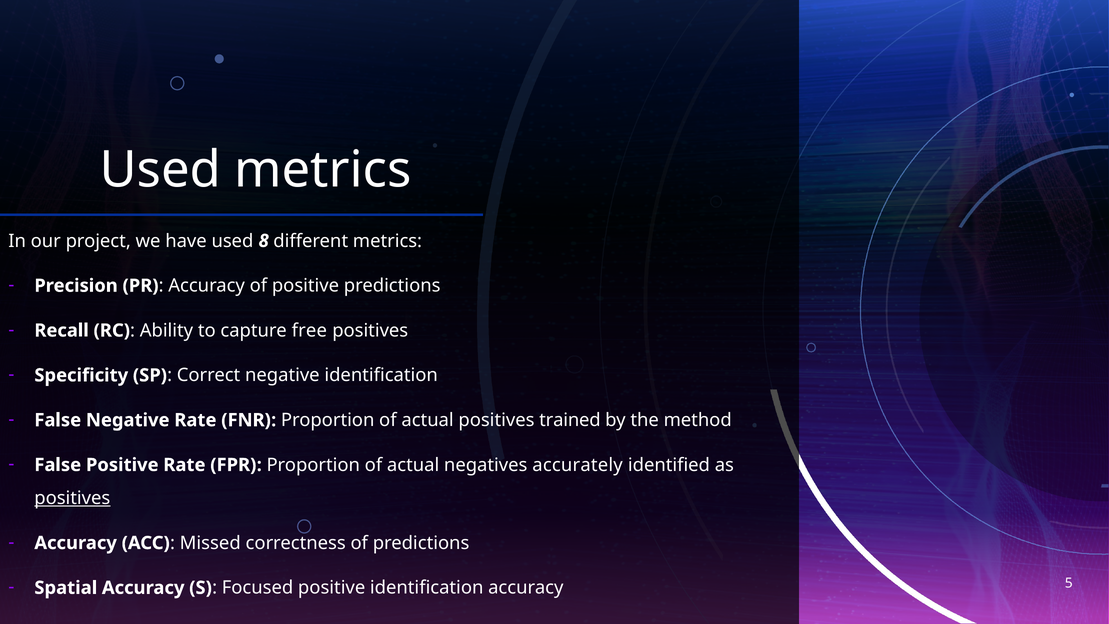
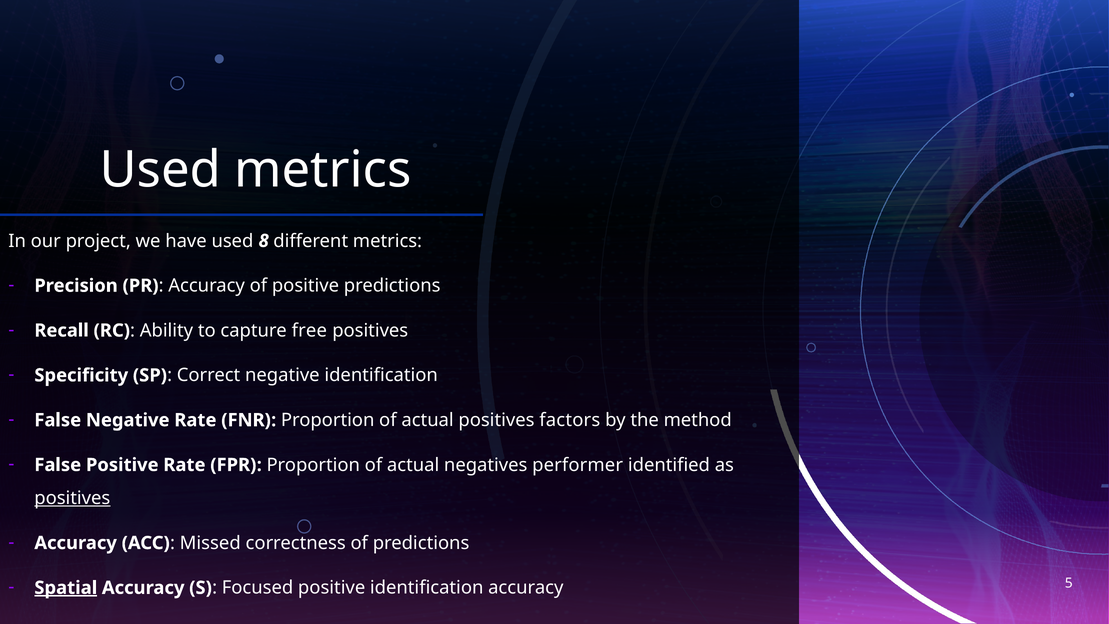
trained: trained -> factors (570, 420)
accurately: accurately -> performer (578, 465)
Spatial underline: none -> present (66, 588)
